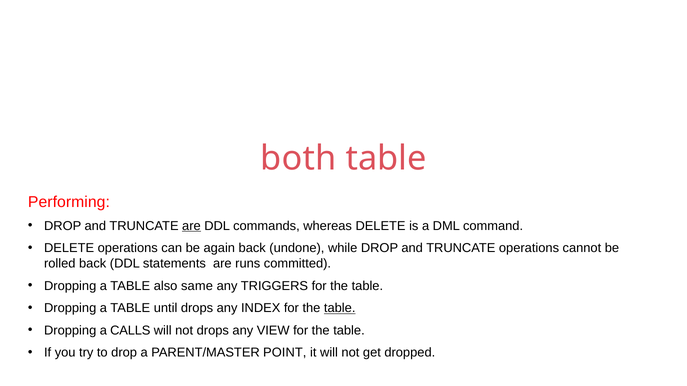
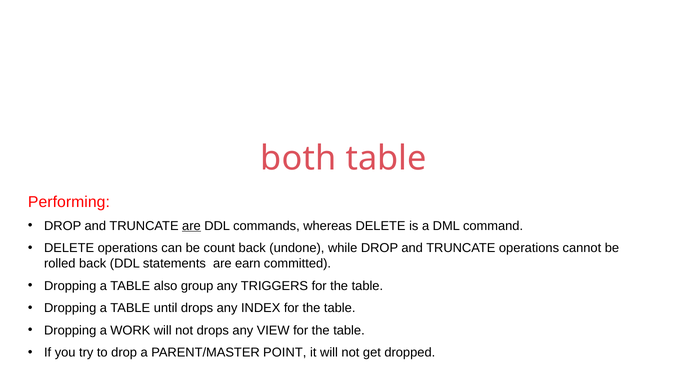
again: again -> count (219, 248)
runs: runs -> earn (248, 264)
same: same -> group (197, 286)
table underline: present -> none (340, 308)
CALLS: CALLS -> WORK (130, 331)
